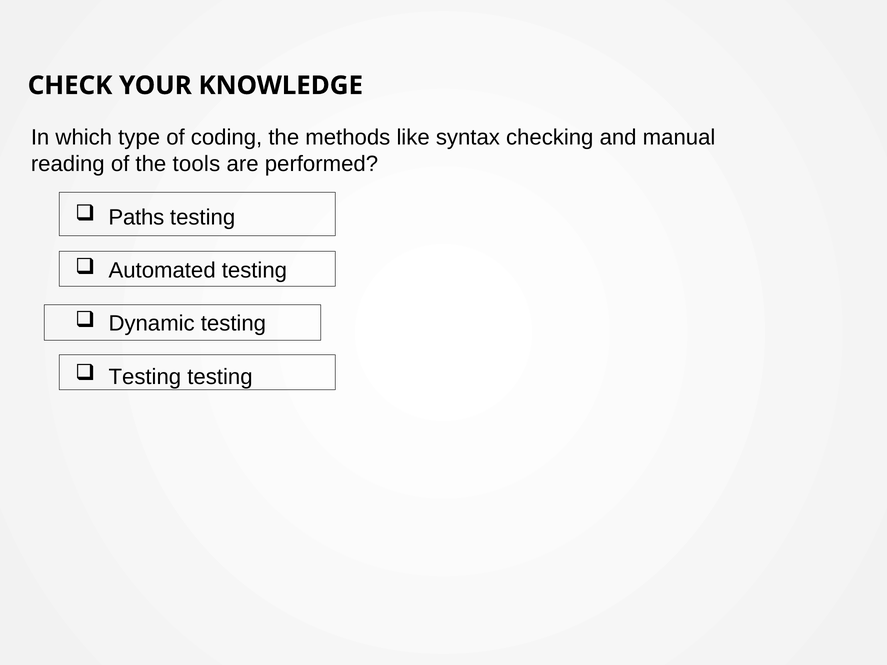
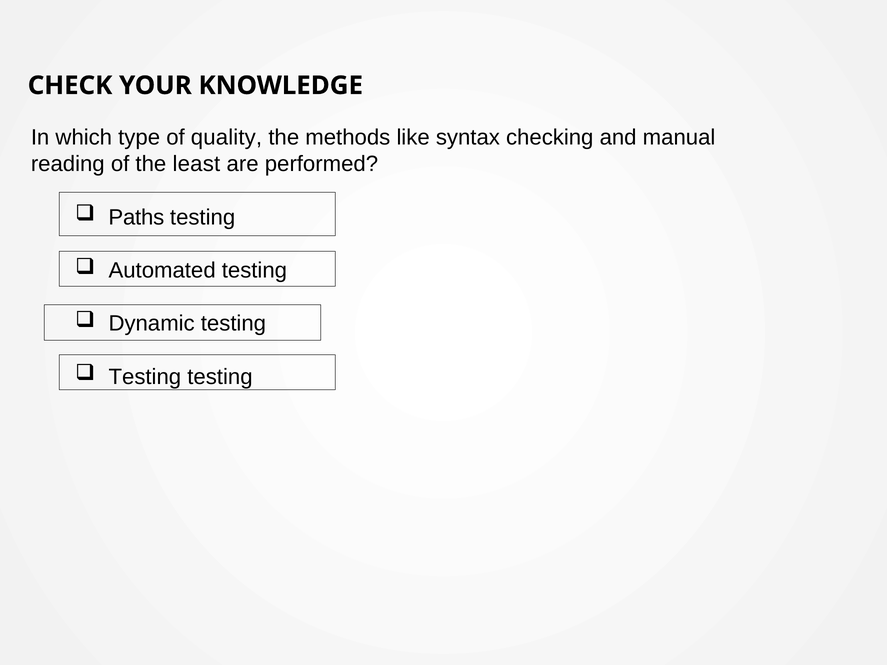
coding: coding -> quality (226, 137)
tools: tools -> least (196, 164)
